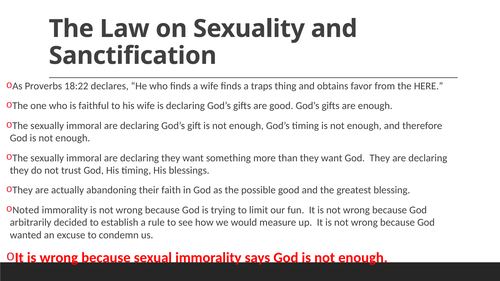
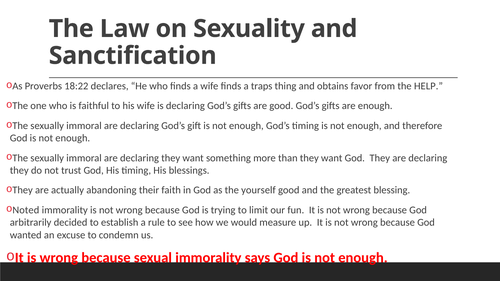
HERE: HERE -> HELP (428, 86)
possible: possible -> yourself (258, 190)
